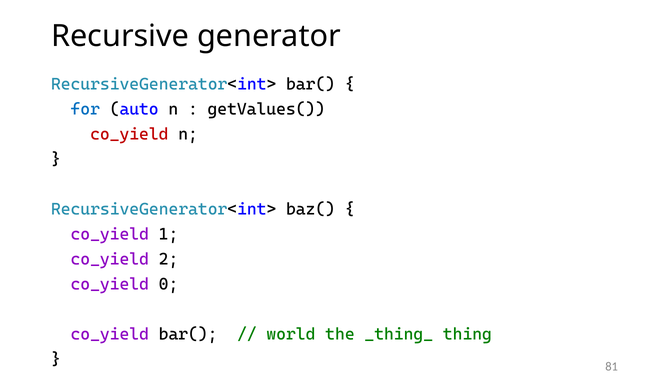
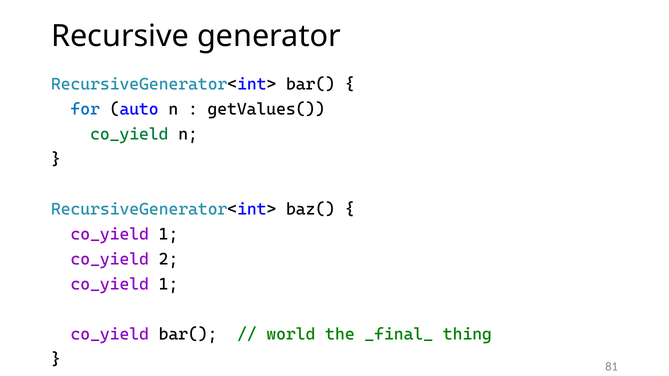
co_yield colour: red -> green (129, 134)
0: 0 -> 1 (169, 284)
_thing_: _thing_ -> _final_ (399, 334)
